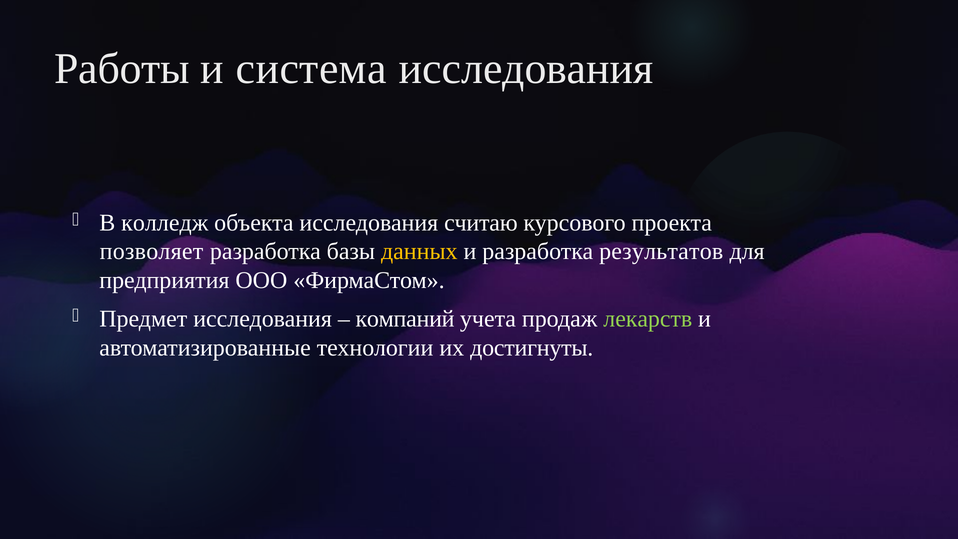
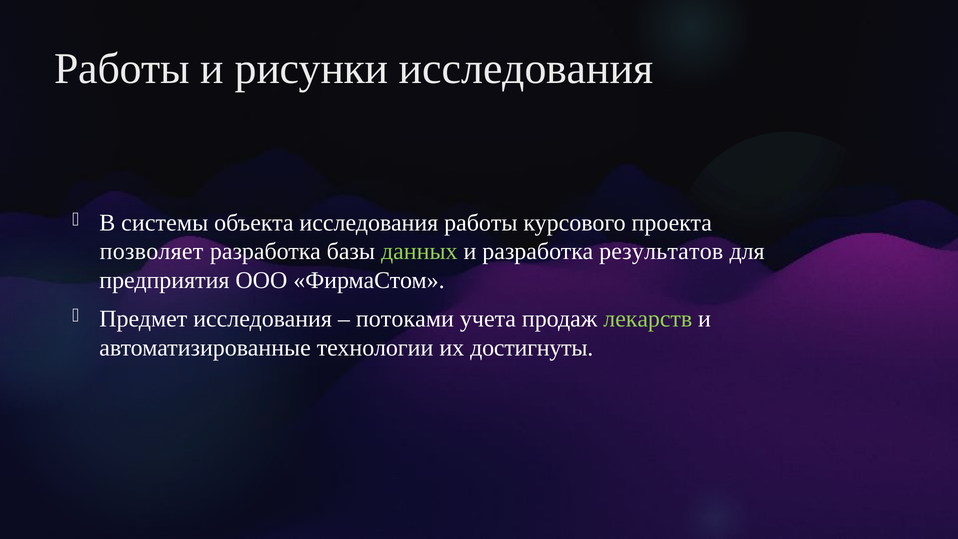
система: система -> рисунки (312, 69)
колледж: колледж -> системы (165, 223)
исследования считаю: считаю -> работы (481, 223)
данных colour: yellow -> light green (419, 251)
компаний: компаний -> потоками (405, 319)
